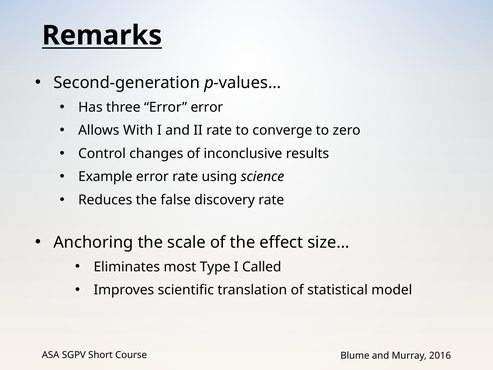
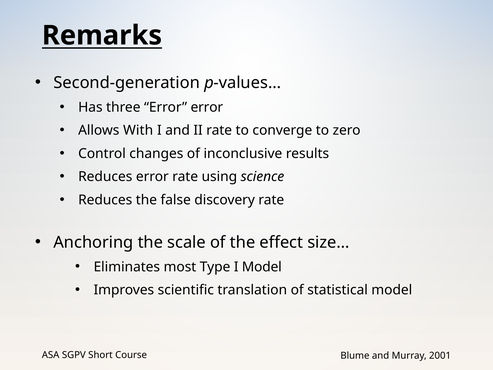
Example: Example -> Reduces (105, 177)
I Called: Called -> Model (262, 267)
2016: 2016 -> 2001 (440, 355)
